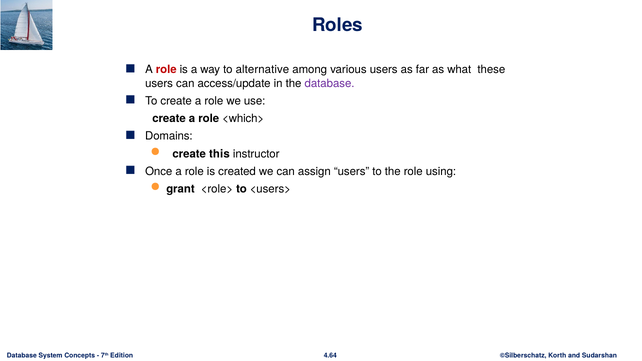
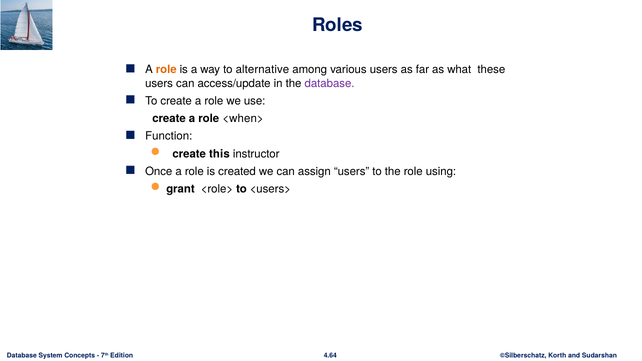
role colour: red -> orange (166, 70)
<which>: <which> -> <when> (243, 119)
Domains: Domains -> Function (169, 136)
